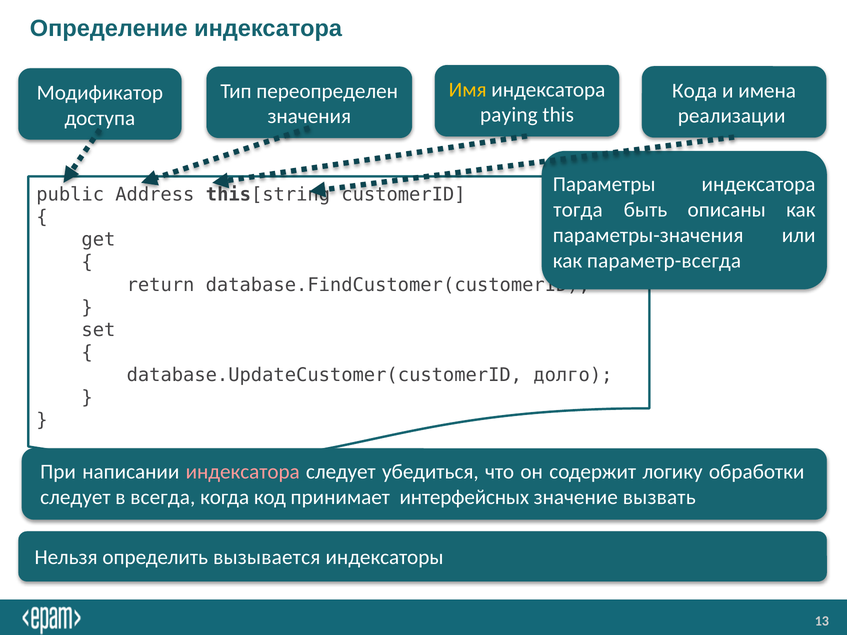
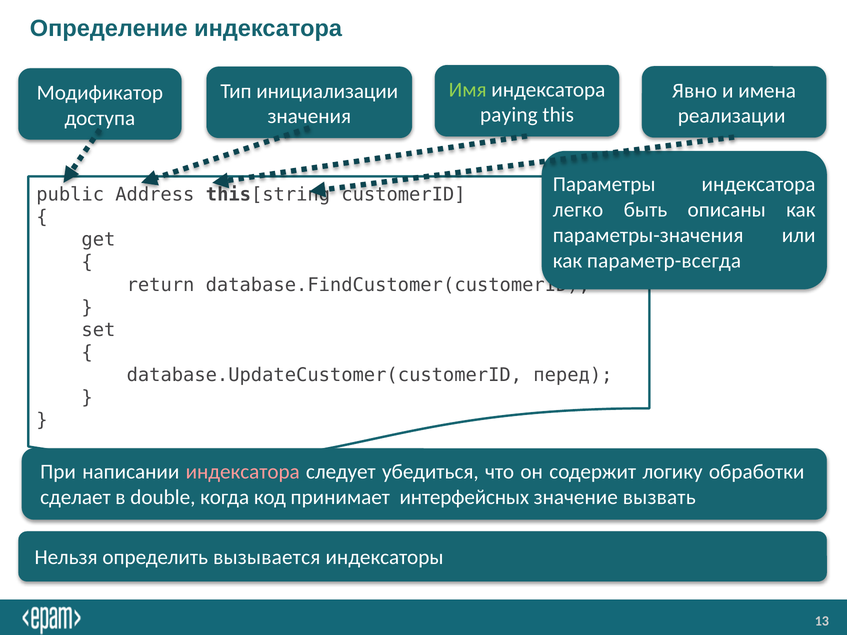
Имя colour: yellow -> light green (468, 90)
Кода: Кода -> Явно (695, 91)
переопределен: переопределен -> инициализации (327, 91)
тогда: тогда -> легко (578, 210)
долго: долго -> перед (573, 375)
следует: следует -> сделает (75, 497)
всегда: всегда -> double (163, 497)
